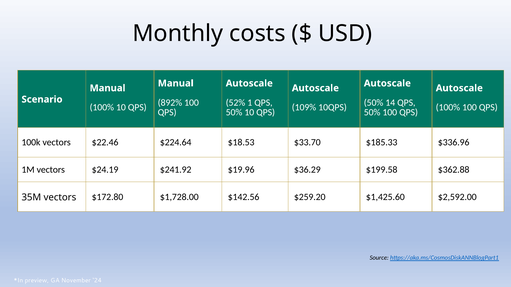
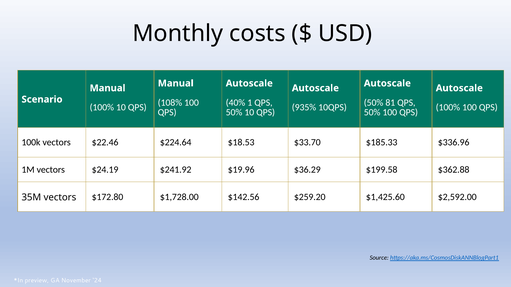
892%: 892% -> 108% (170, 103)
52%: 52% -> 40% (235, 103)
14: 14 -> 81 (390, 103)
109%: 109% -> 935% (304, 108)
